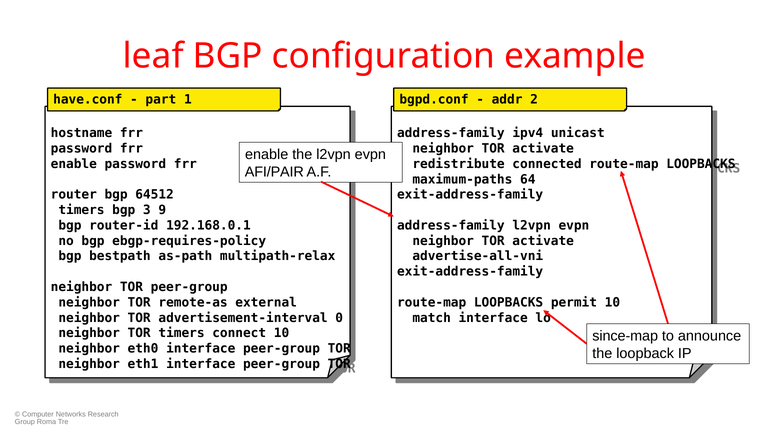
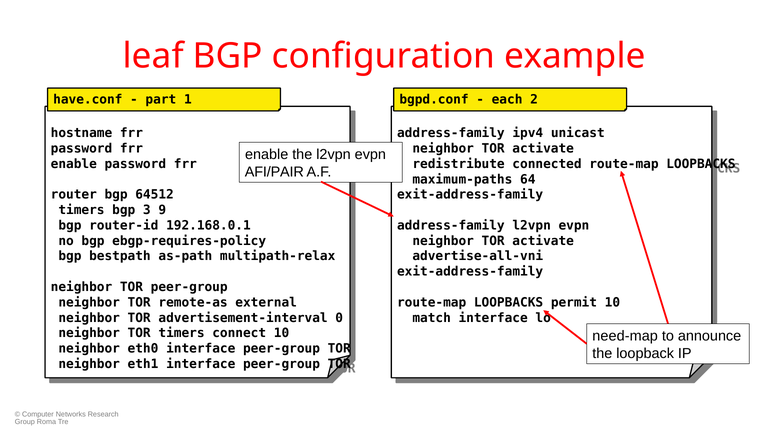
addr: addr -> each (507, 99)
since-map: since-map -> need-map (625, 336)
